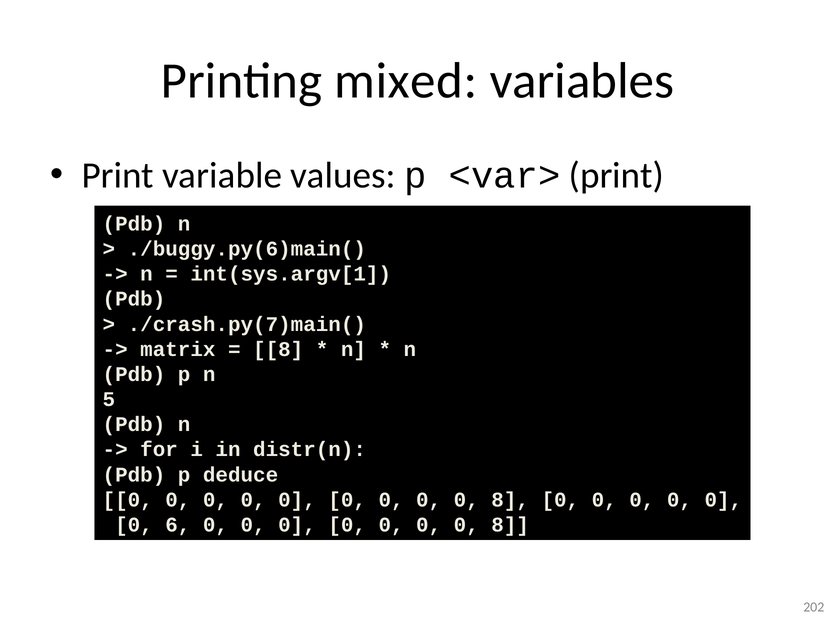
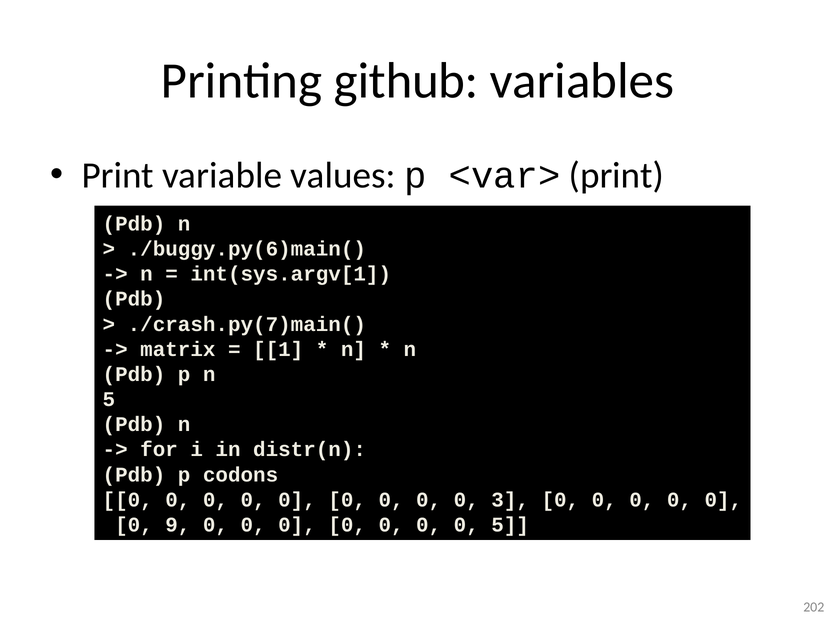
mixed: mixed -> github (406, 81)
8: 8 -> 1 (278, 349)
deduce: deduce -> codons (241, 475)
8: 8 -> 3 (510, 500)
6: 6 -> 9 (178, 525)
8: 8 -> 5 (510, 525)
